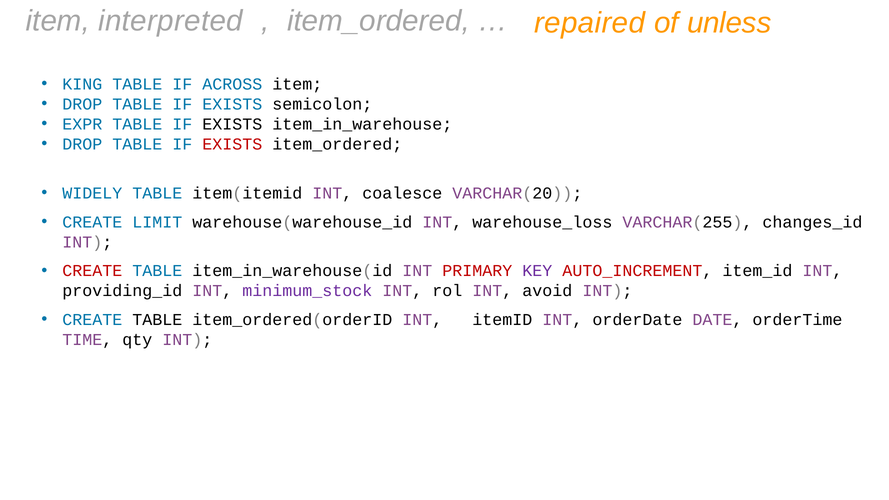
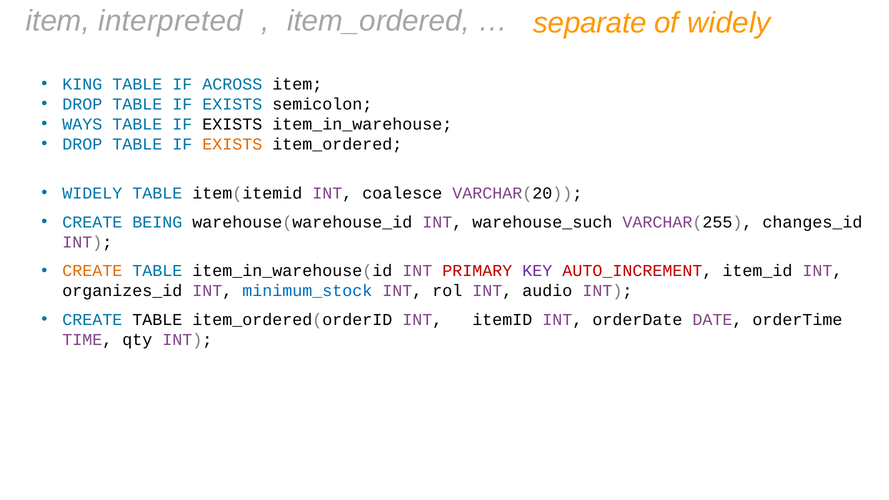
repaired: repaired -> separate (590, 23)
of unless: unless -> widely (729, 23)
EXPR: EXPR -> WAYS (82, 124)
EXISTS colour: red -> orange (232, 144)
LIMIT: LIMIT -> BEING (157, 222)
warehouse_loss: warehouse_loss -> warehouse_such (542, 222)
CREATE colour: red -> orange (92, 271)
providing_id: providing_id -> organizes_id (122, 291)
minimum_stock colour: purple -> blue (307, 291)
avoid: avoid -> audio (547, 291)
